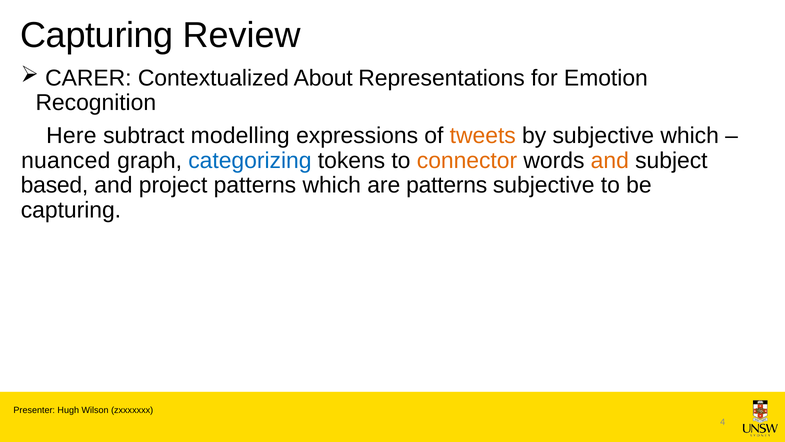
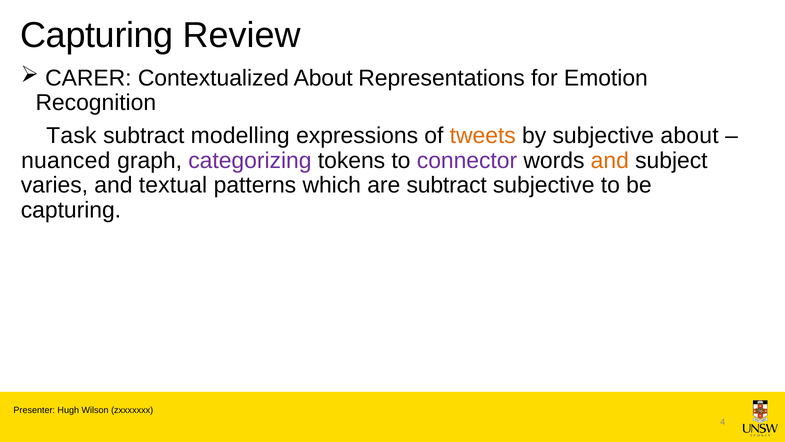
Here: Here -> Task (71, 136)
subjective which: which -> about (690, 136)
categorizing colour: blue -> purple (250, 160)
connector colour: orange -> purple (467, 160)
based: based -> varies (54, 185)
project: project -> textual (173, 185)
are patterns: patterns -> subtract (447, 185)
